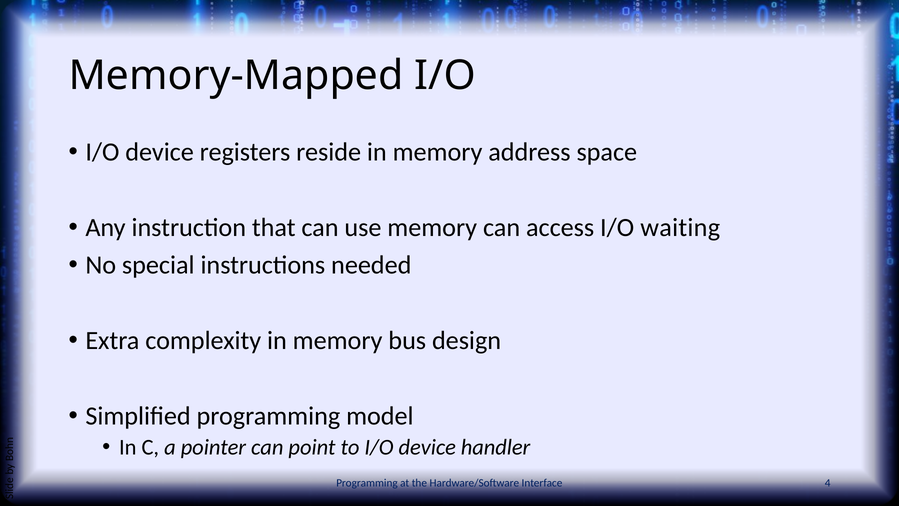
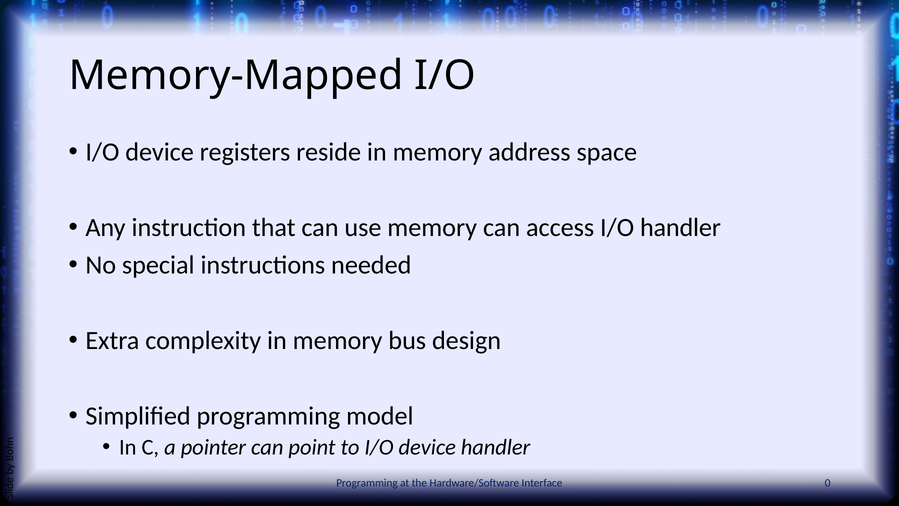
I/O waiting: waiting -> handler (680, 227)
4: 4 -> 0 (828, 483)
